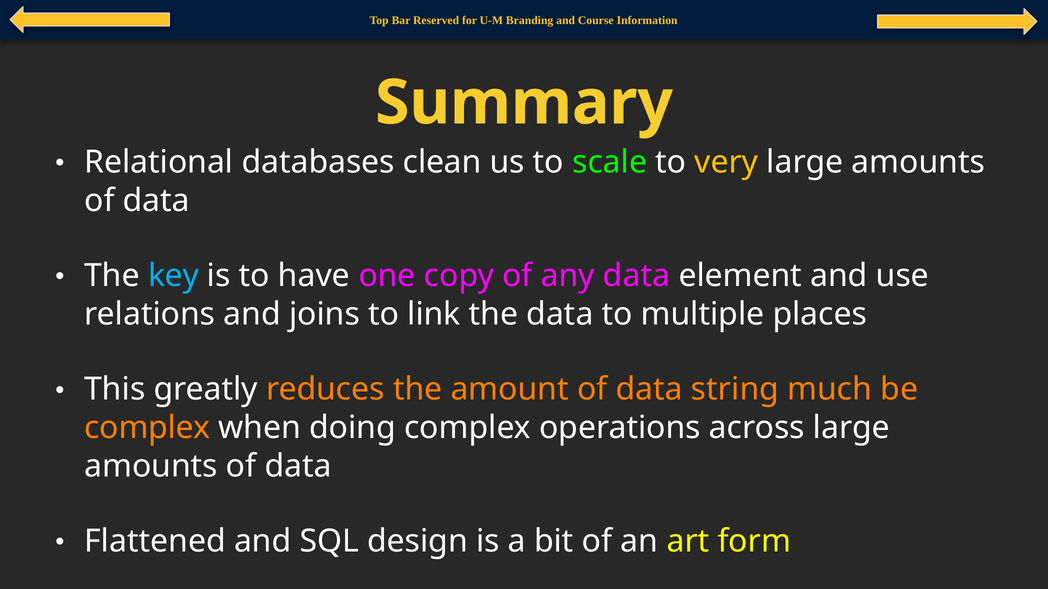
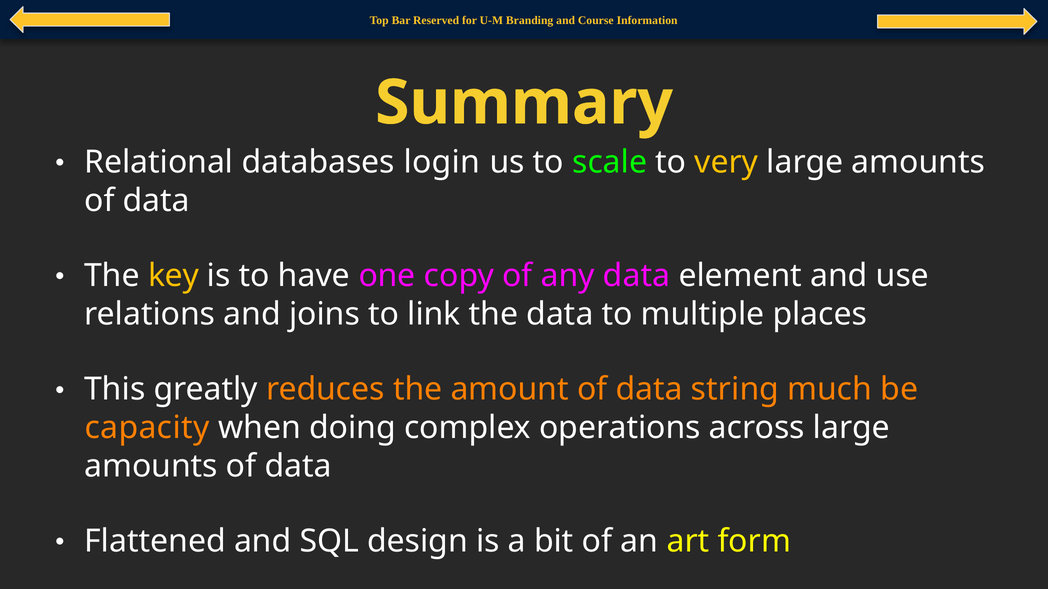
clean: clean -> login (442, 162)
key colour: light blue -> yellow (174, 276)
complex: complex -> capacity (147, 428)
